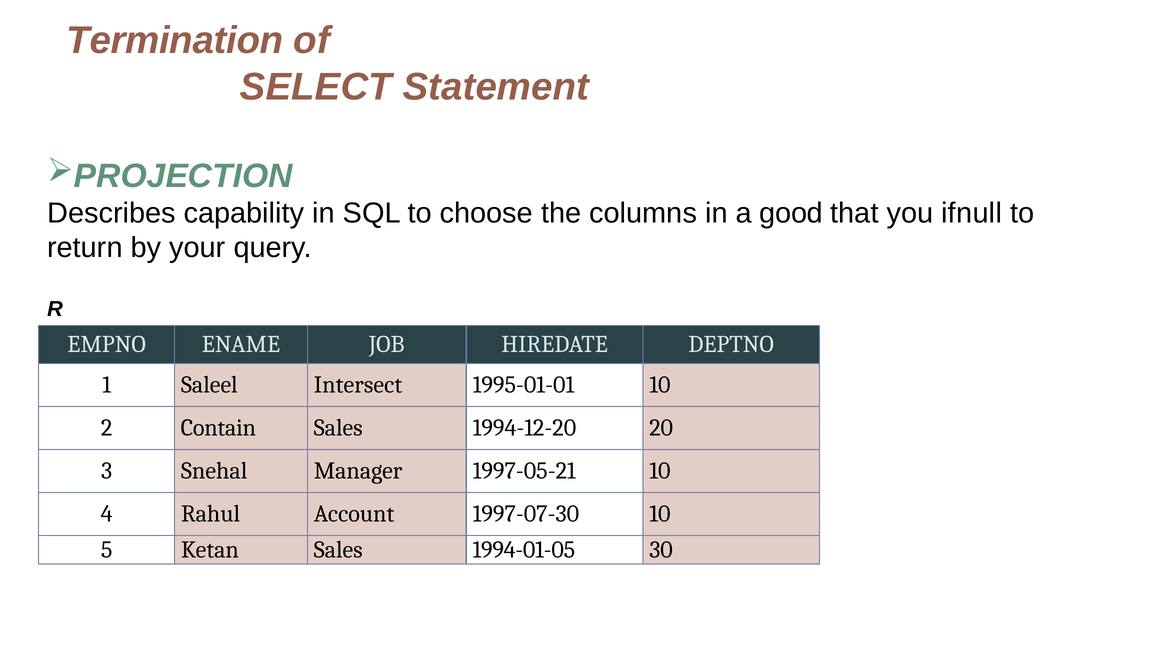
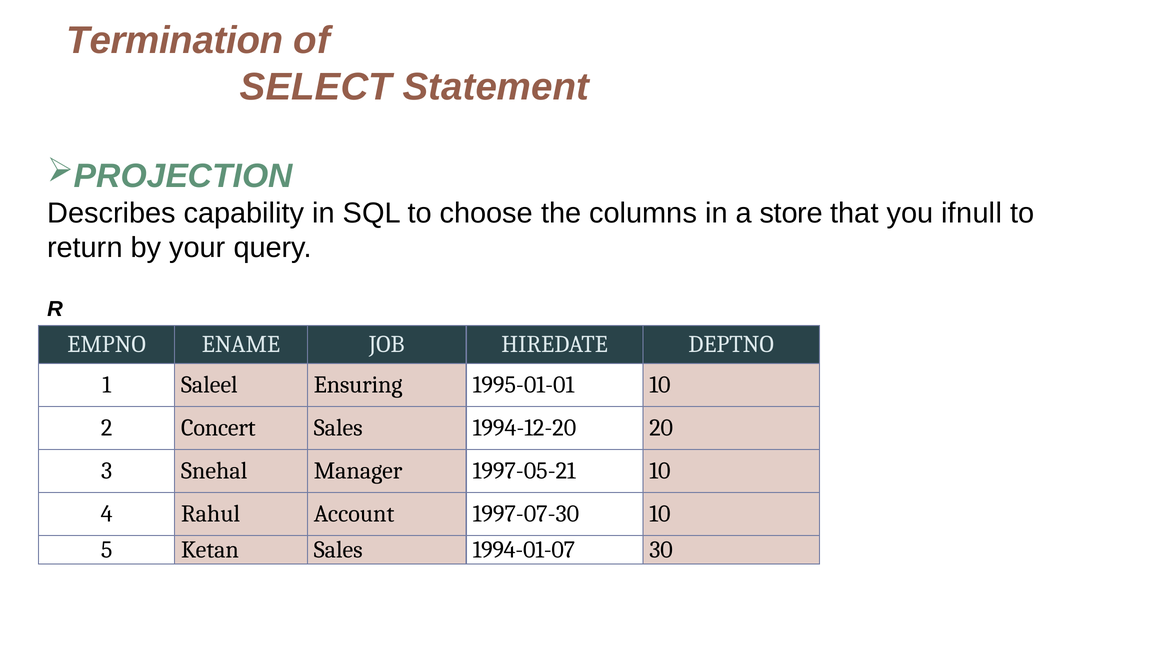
good: good -> store (791, 213)
Intersect: Intersect -> Ensuring (358, 385)
Contain: Contain -> Concert (218, 428)
1994-01-05: 1994-01-05 -> 1994-01-07 (524, 550)
